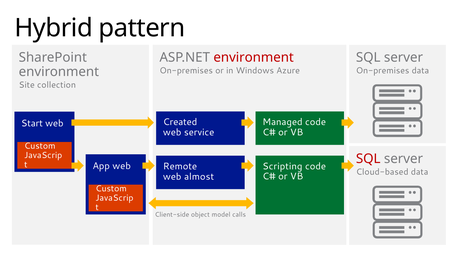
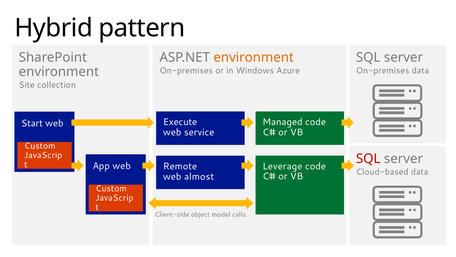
environment colour: red -> orange (254, 57)
Created: Created -> Execute (180, 122)
Scripting: Scripting -> Leverage (282, 166)
